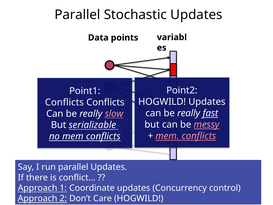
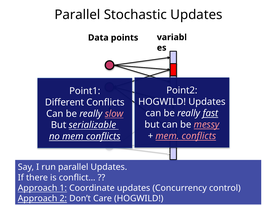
Conflicts: Conflicts -> Different (65, 102)
